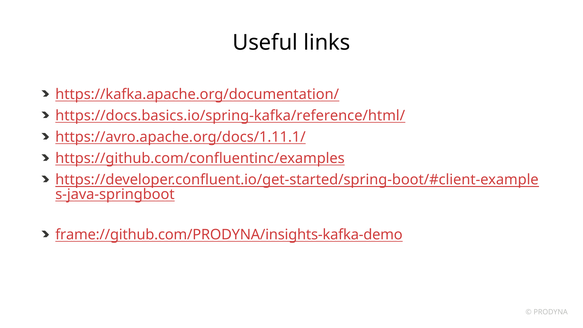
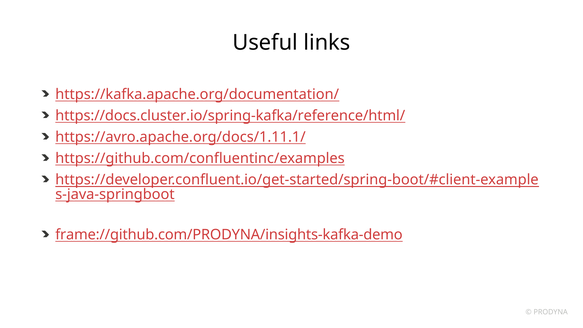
https://docs.basics.io/spring-kafka/reference/html/: https://docs.basics.io/spring-kafka/reference/html/ -> https://docs.cluster.io/spring-kafka/reference/html/ (230, 116)
